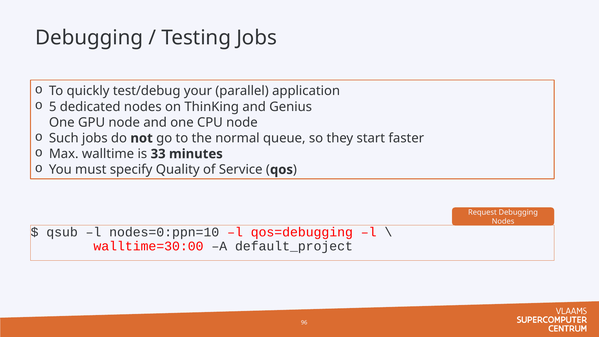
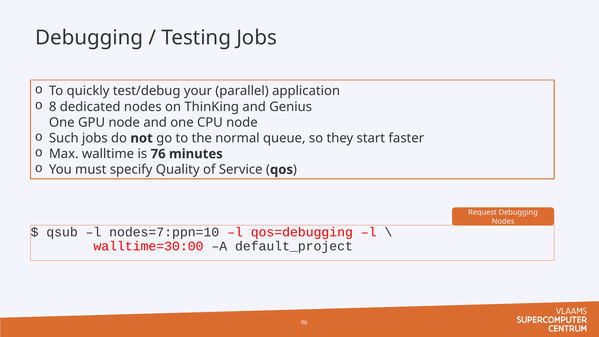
5: 5 -> 8 (53, 107)
33: 33 -> 76 (158, 154)
nodes=0:ppn=10: nodes=0:ppn=10 -> nodes=7:ppn=10 (164, 232)
